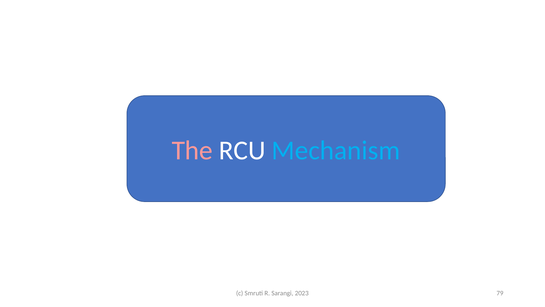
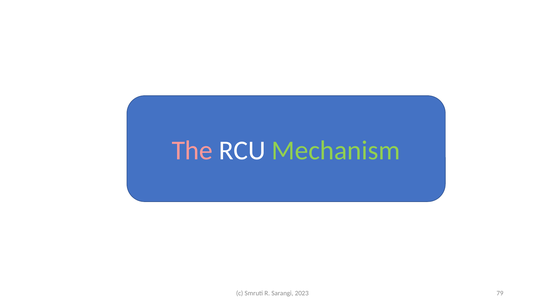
Mechanism colour: light blue -> light green (336, 150)
